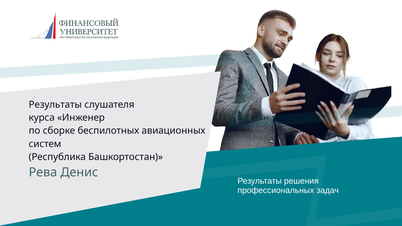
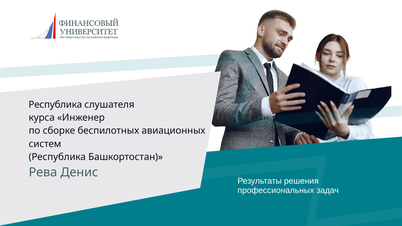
Результаты: Результаты -> Республика (55, 105)
